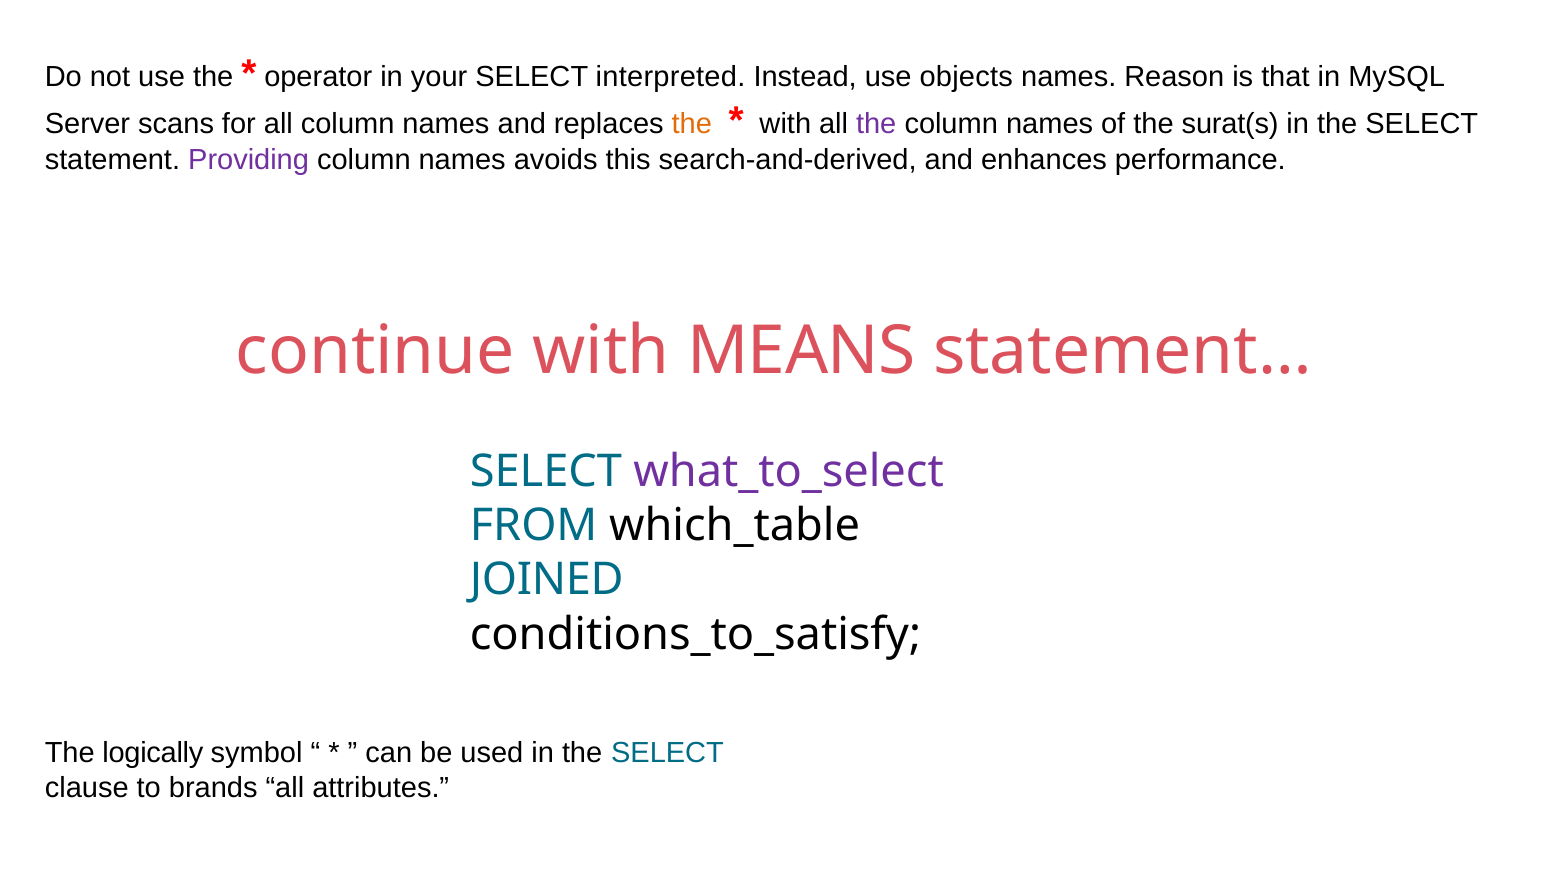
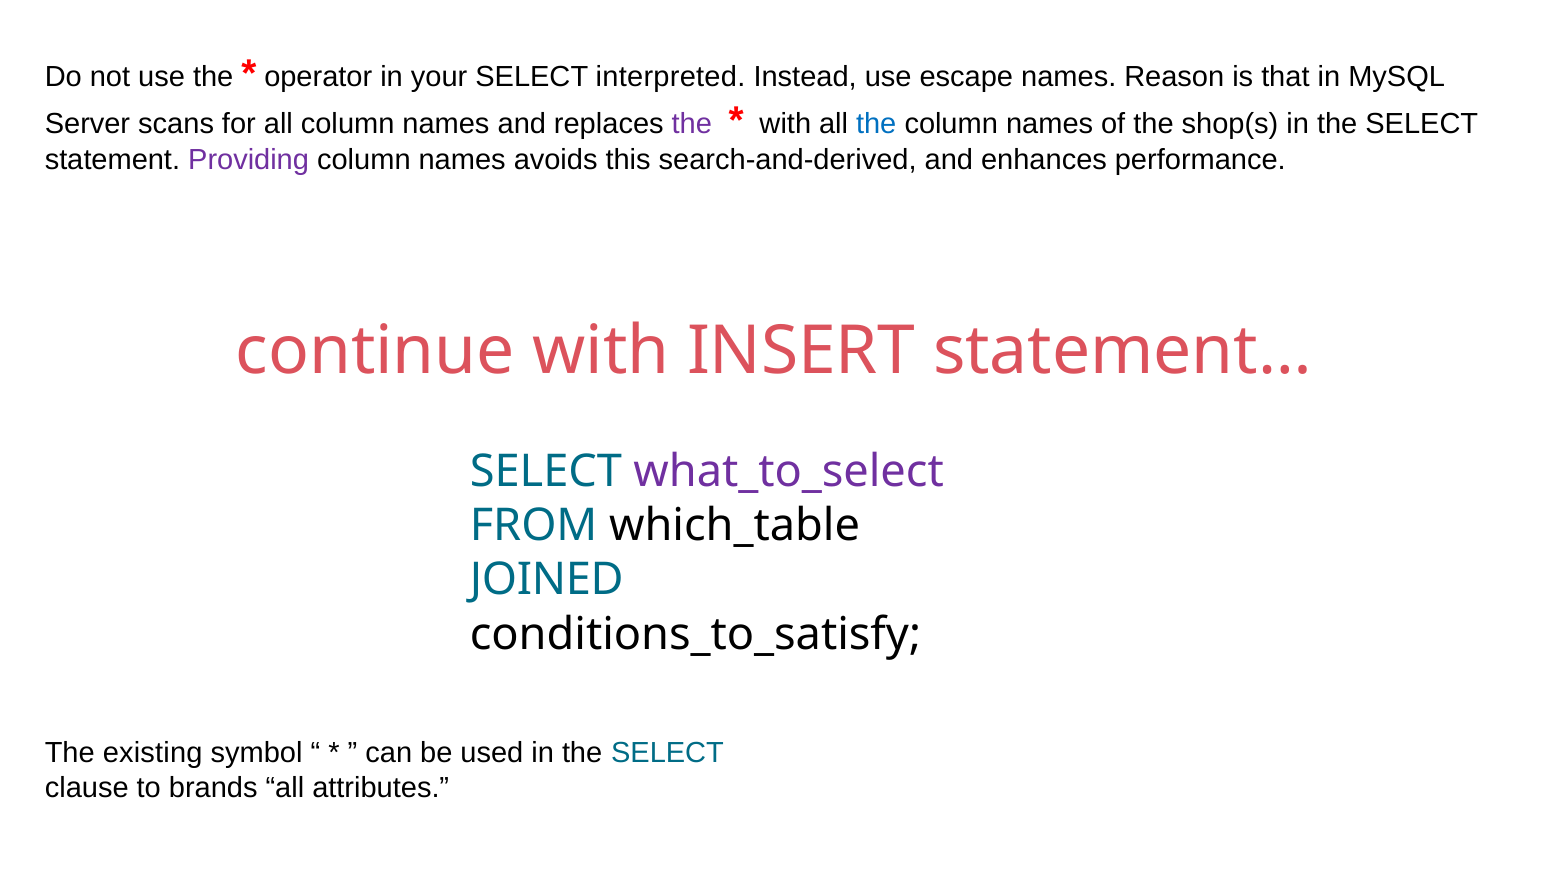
objects: objects -> escape (966, 77)
the colour: orange -> purple (692, 123)
the colour: purple -> blue (876, 123)
surat(s: surat(s -> shop(s (1230, 123)
MEANS: MEANS -> INSERT (801, 351)
logically: logically -> existing (153, 753)
